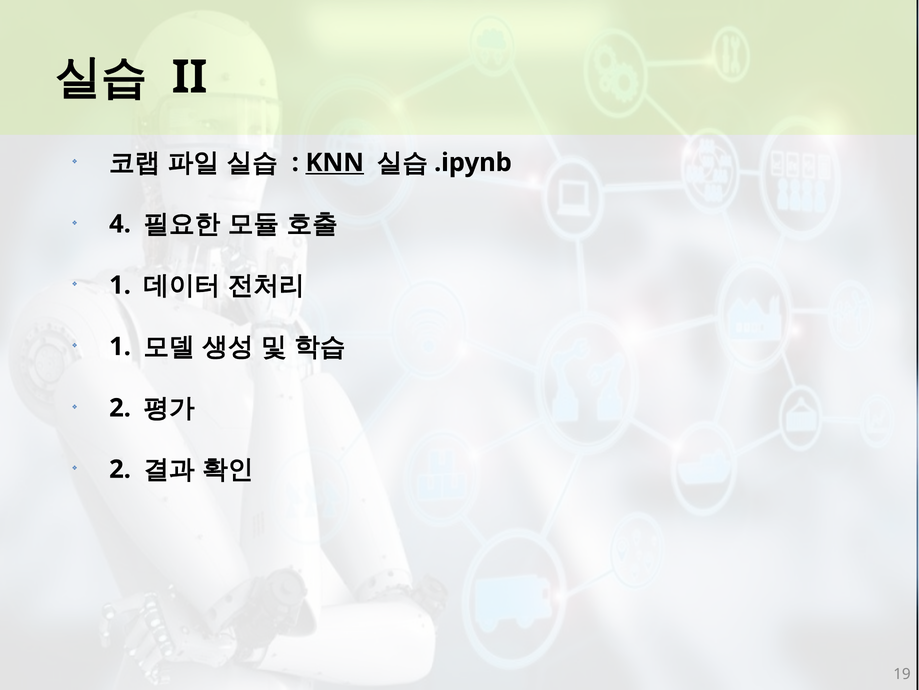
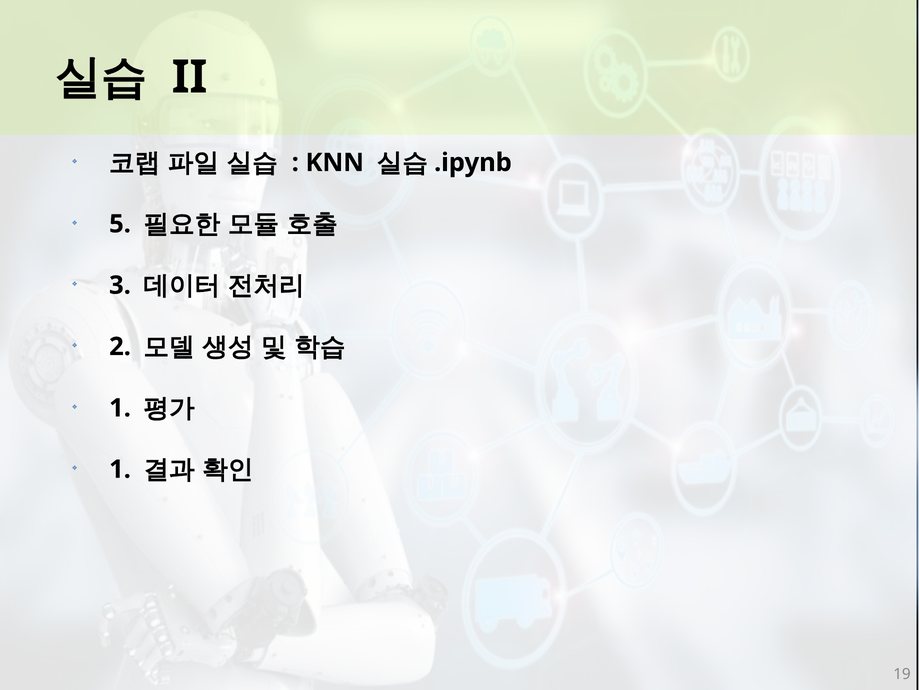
KNN underline: present -> none (335, 162)
4: 4 -> 5 (120, 224)
1: 1 -> 3 (120, 285)
1: 1 -> 2 (120, 346)
2: 2 -> 1 (120, 408)
2: 2 -> 1 (120, 469)
